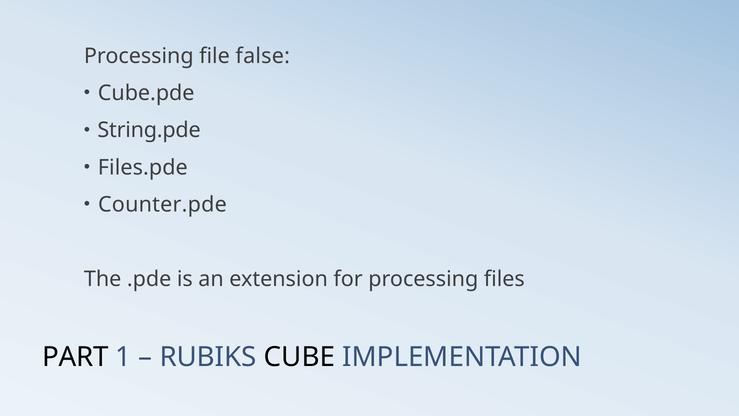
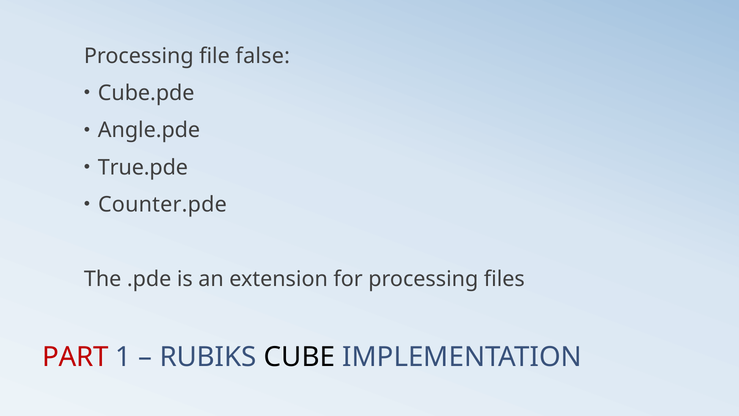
String.pde: String.pde -> Angle.pde (149, 130)
Files.pde: Files.pde -> True.pde (143, 167)
PART colour: black -> red (75, 357)
